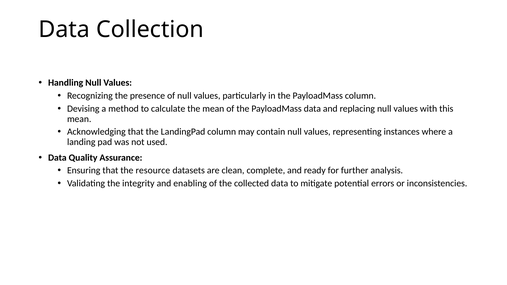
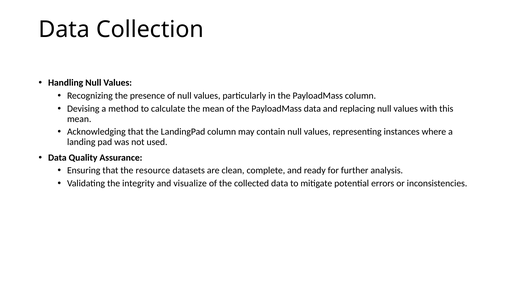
enabling: enabling -> visualize (190, 183)
